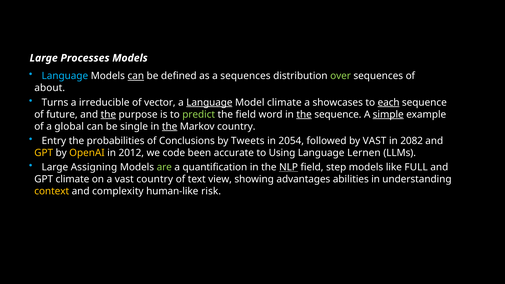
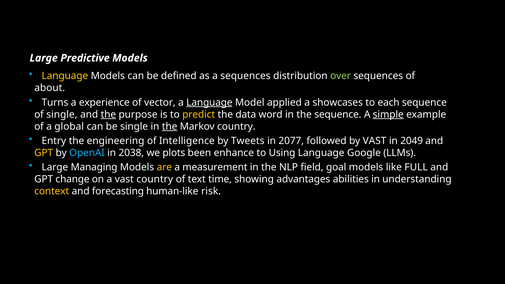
Processes: Processes -> Predictive (85, 58)
Language colour: light blue -> yellow (65, 76)
can underline: present -> none (136, 76)
irreducible: irreducible -> experience (104, 102)
Model climate: climate -> applied (284, 102)
each underline: present -> none (389, 102)
of future: future -> single (62, 114)
predict colour: light green -> yellow (199, 114)
the field: field -> data (246, 114)
the underline: present -> none (304, 114)
probabilities: probabilities -> engineering (116, 141)
Conclusions: Conclusions -> Intelligence (187, 141)
2054: 2054 -> 2077 (291, 141)
2082: 2082 -> 2049 (412, 141)
OpenAI colour: yellow -> light blue (87, 153)
2012: 2012 -> 2038 (131, 153)
code: code -> plots (174, 153)
accurate: accurate -> enhance (234, 153)
Lernen: Lernen -> Google (364, 153)
Assigning: Assigning -> Managing (94, 167)
are colour: light green -> yellow (164, 167)
quantification: quantification -> measurement (215, 167)
NLP underline: present -> none (289, 167)
step: step -> goal (336, 167)
GPT climate: climate -> change (73, 179)
view: view -> time (220, 179)
complexity: complexity -> forecasting (118, 191)
